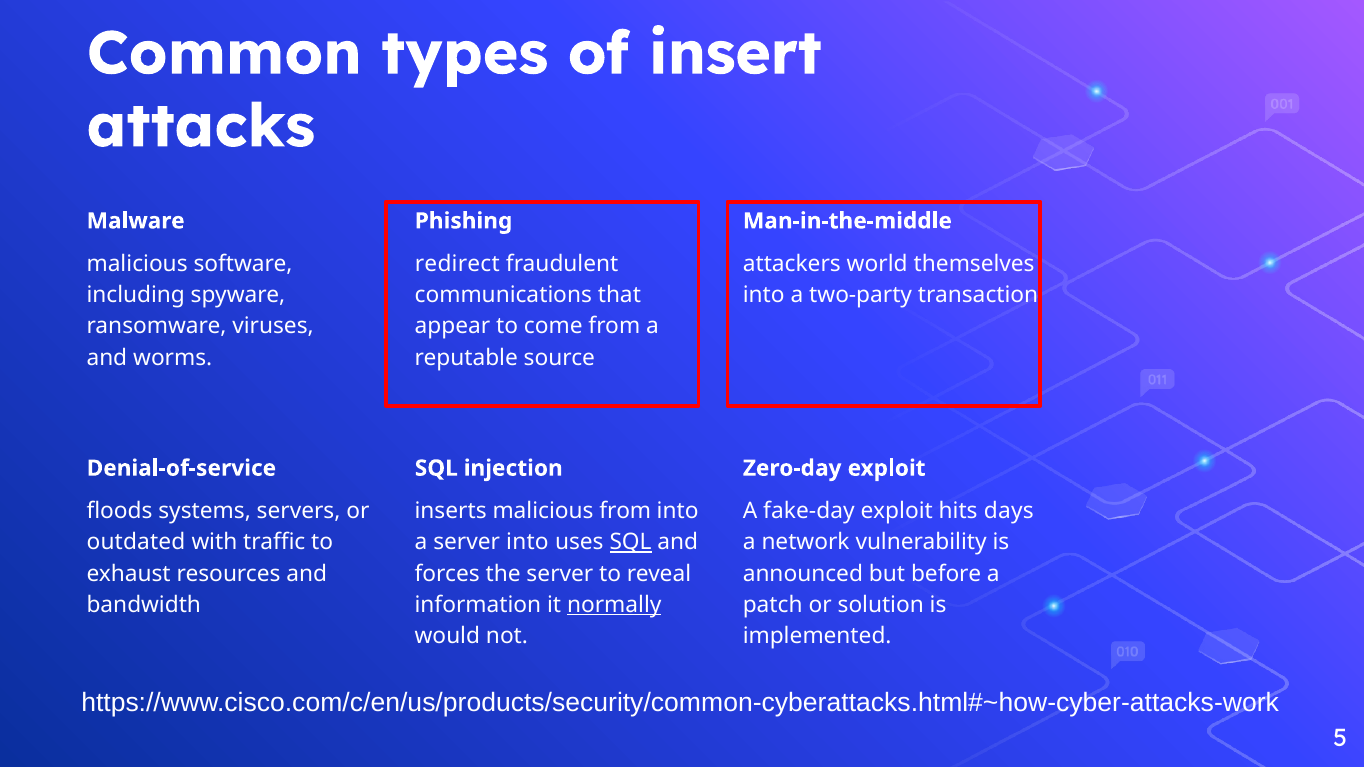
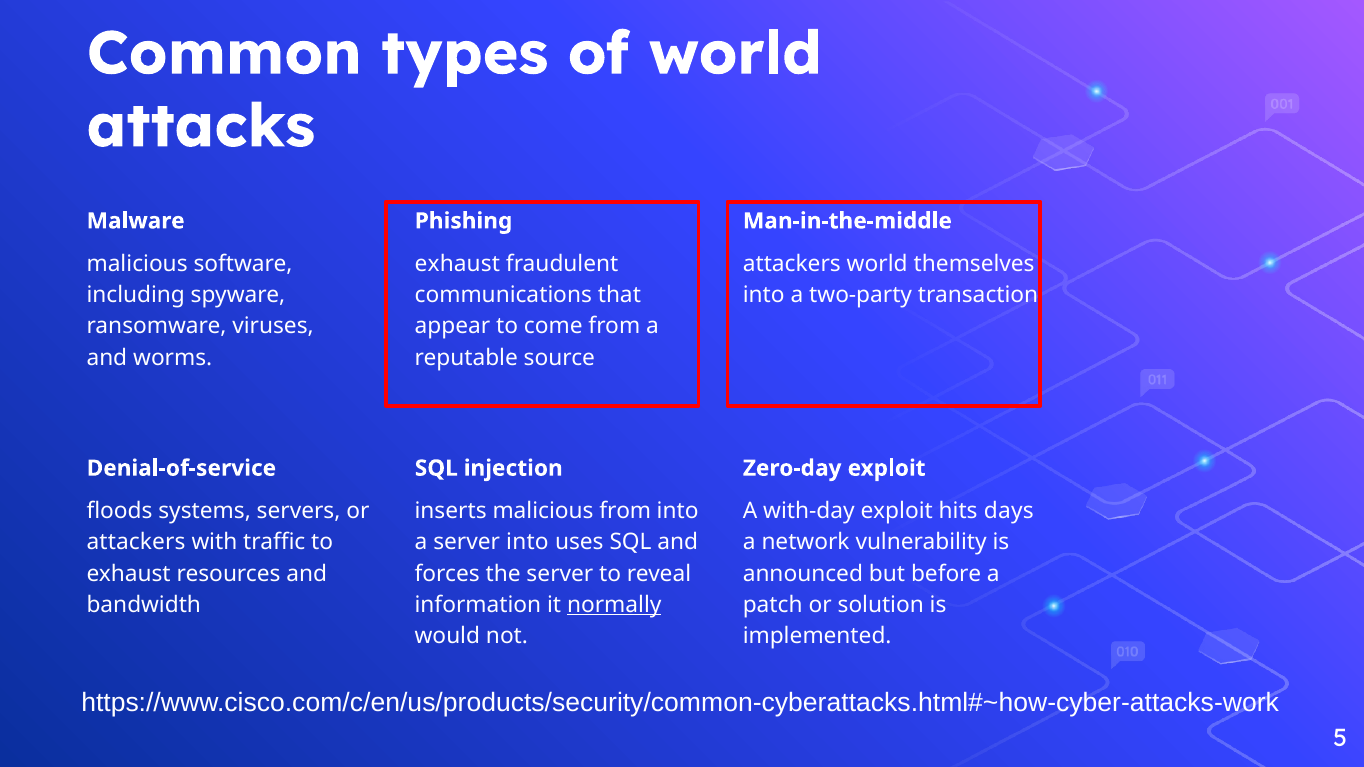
of insert: insert -> world (735, 54)
redirect: redirect -> exhaust (457, 264)
fake-day: fake-day -> with-day (809, 511)
outdated: outdated -> attackers (136, 543)
SQL underline: present -> none (631, 543)
